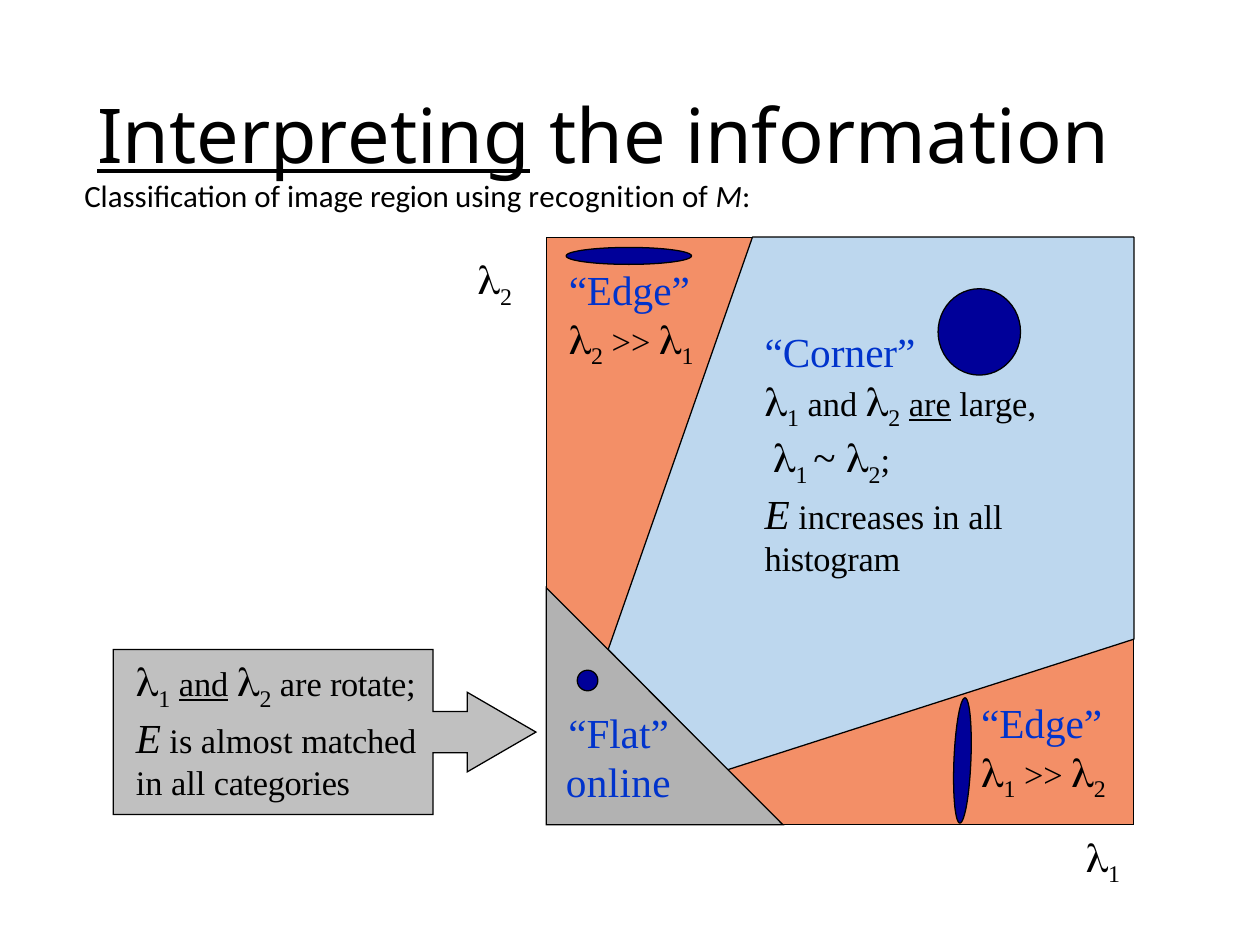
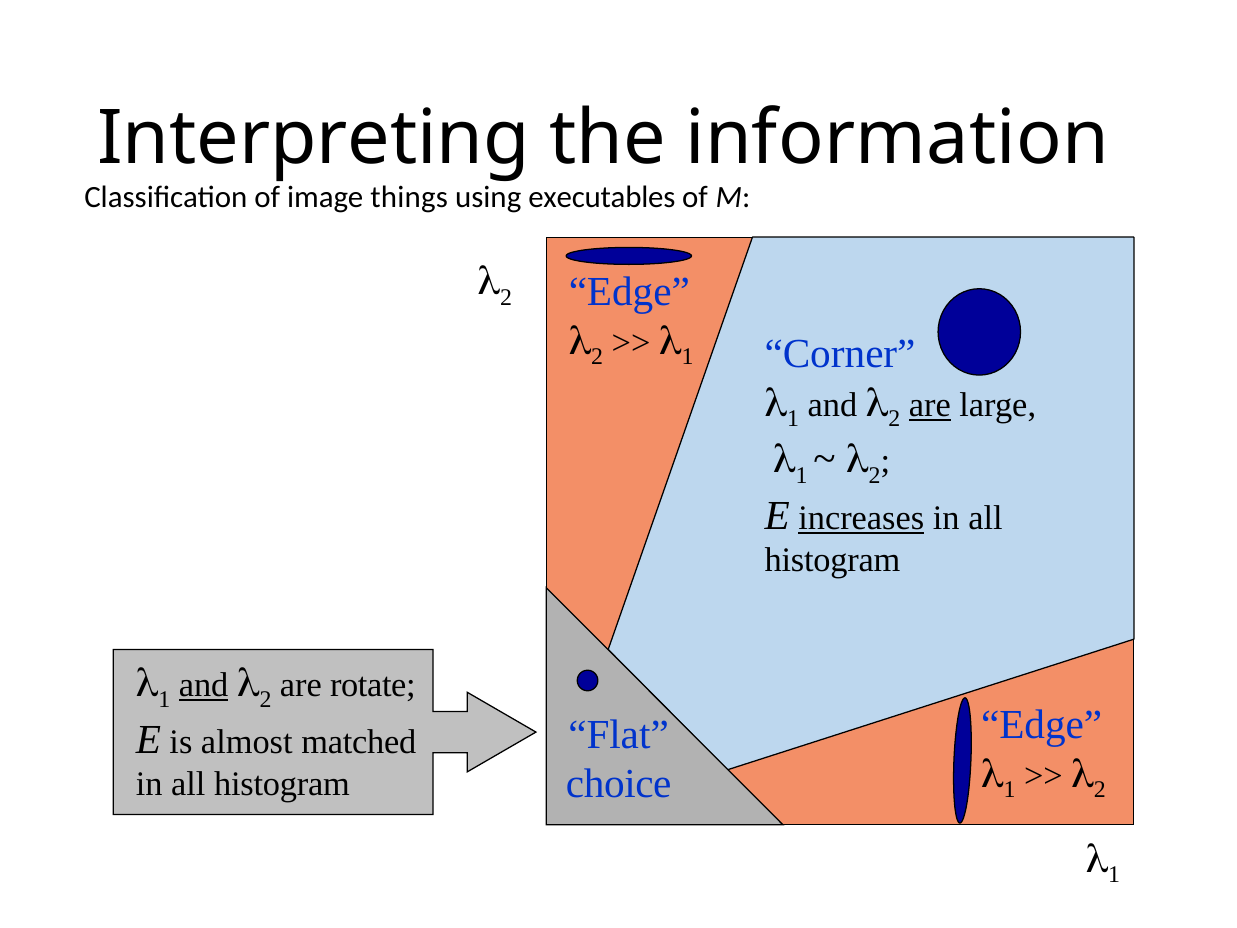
Interpreting underline: present -> none (314, 139)
region: region -> things (409, 198)
recognition: recognition -> executables (602, 198)
increases underline: none -> present (861, 518)
online: online -> choice (619, 784)
categories: categories -> histogram (282, 784)
